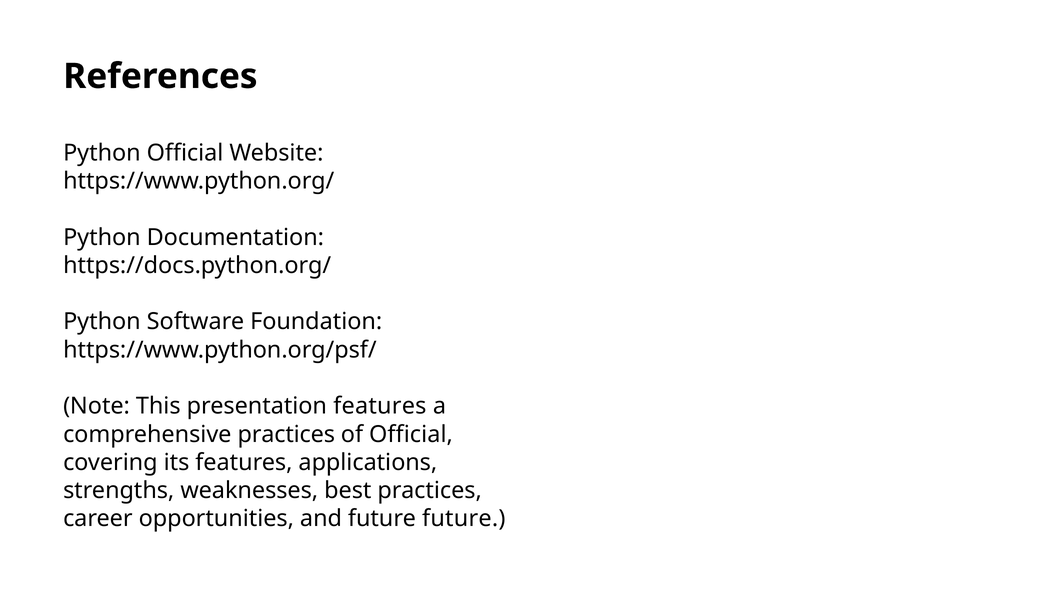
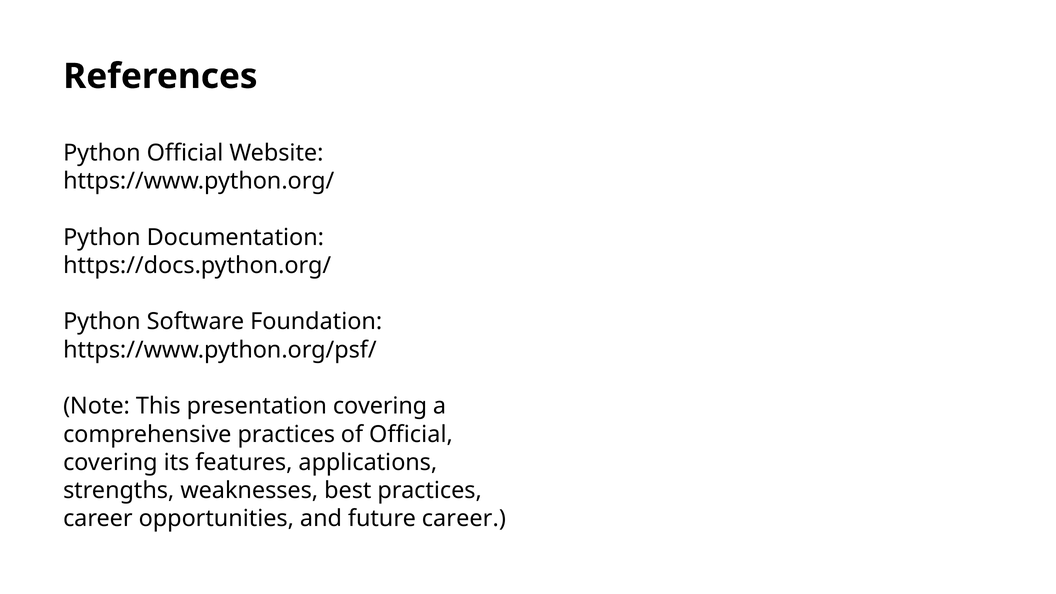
presentation features: features -> covering (380, 406)
future future: future -> career (464, 519)
